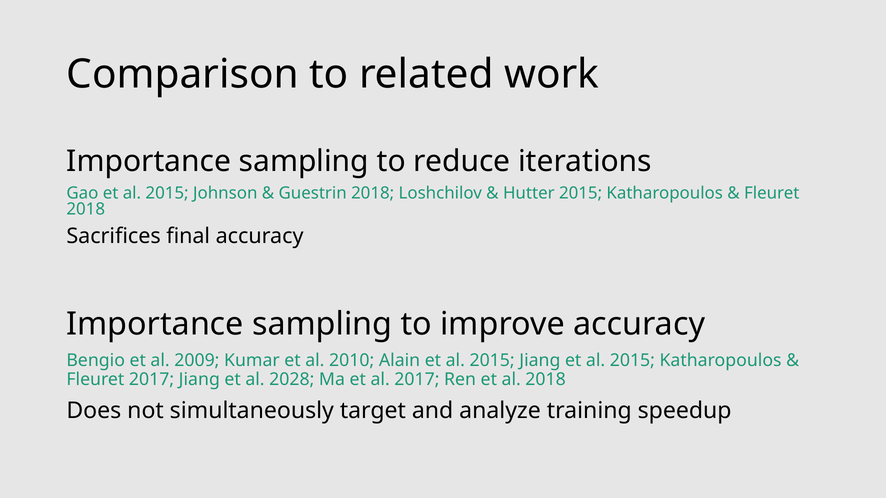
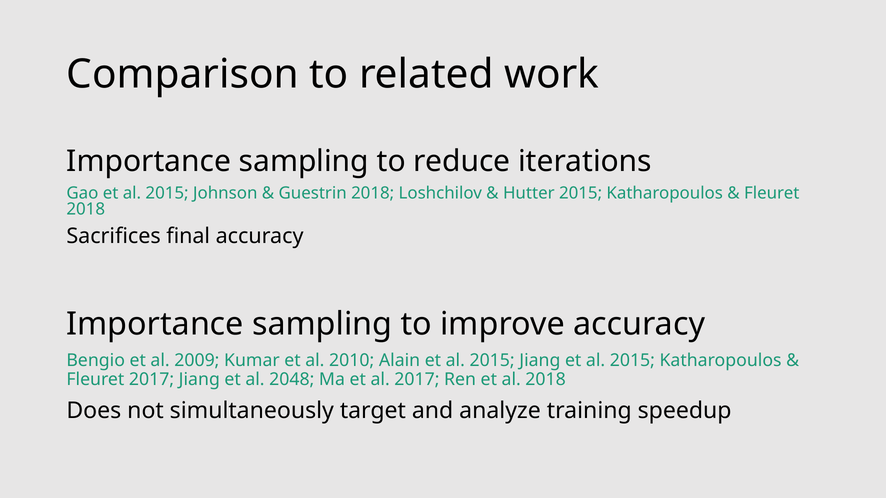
2028: 2028 -> 2048 (292, 380)
